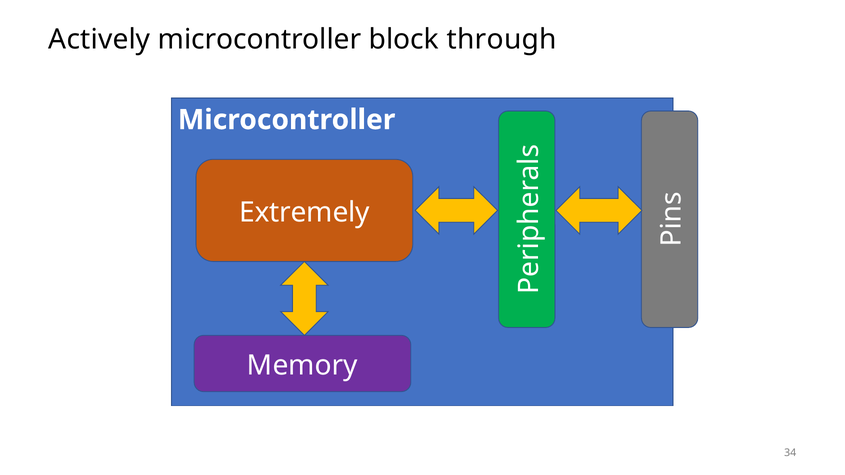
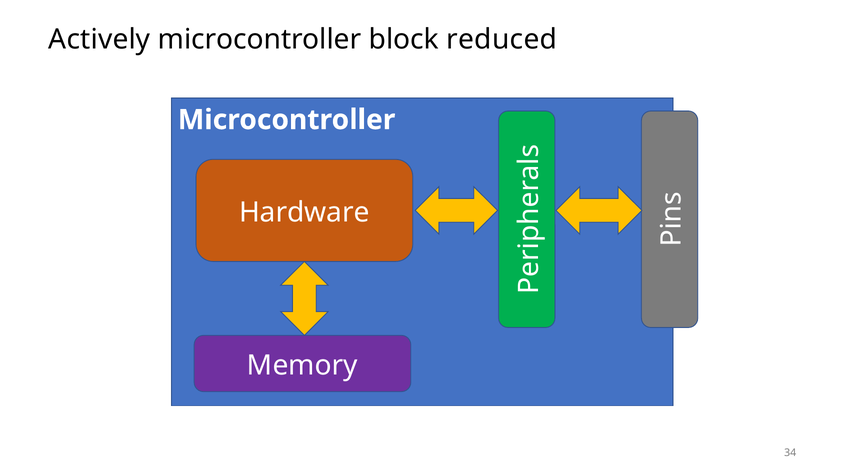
through: through -> reduced (502, 39)
Extremely: Extremely -> Hardware (304, 212)
